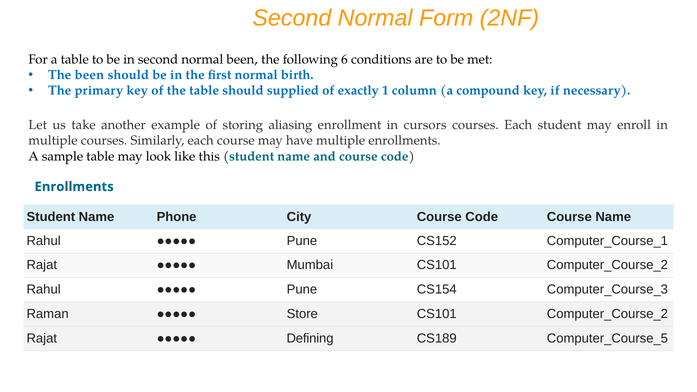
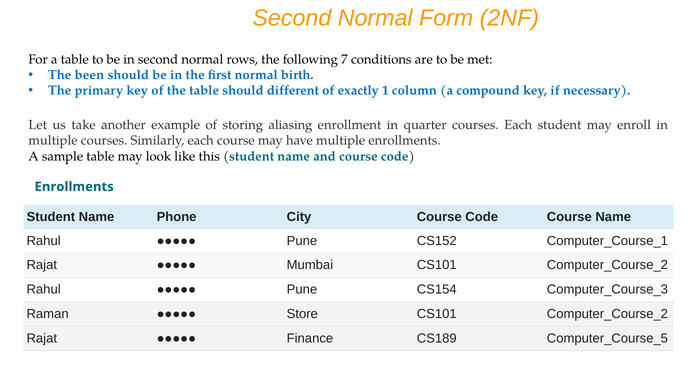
normal been: been -> rows (242, 59)
6: 6 -> 7 (344, 59)
supplied: supplied -> different (293, 91)
cursors: cursors -> quarter (425, 125)
Defining: Defining -> Finance (310, 338)
